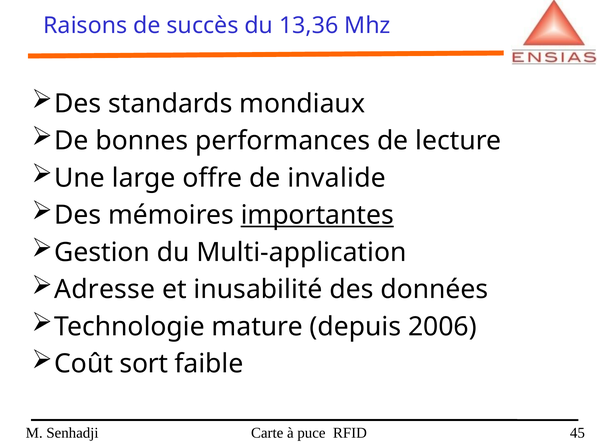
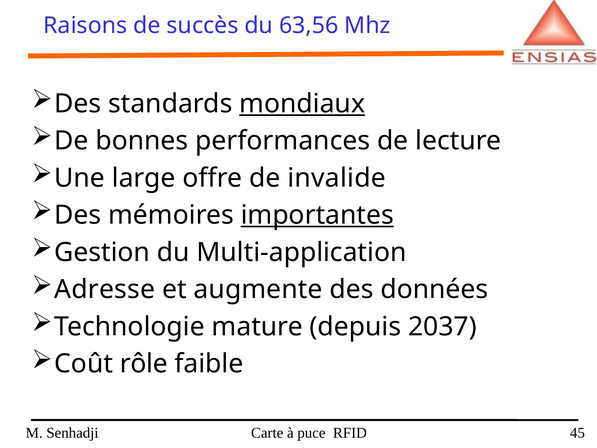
13,36: 13,36 -> 63,56 (309, 26)
mondiaux underline: none -> present (302, 104)
inusabilité: inusabilité -> augmente (258, 289)
2006: 2006 -> 2037 (442, 327)
sort: sort -> rôle (144, 364)
